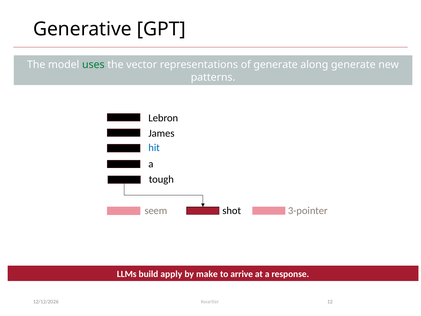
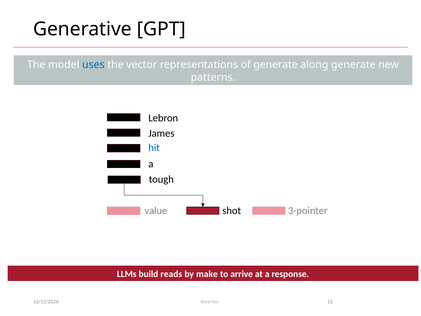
uses colour: green -> blue (93, 65)
seem: seem -> value (156, 210)
apply: apply -> reads (171, 274)
